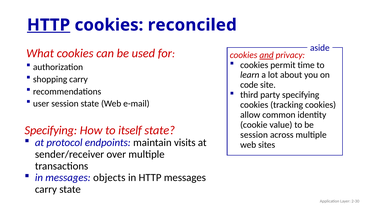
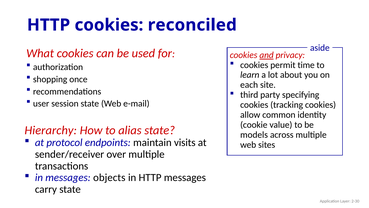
HTTP underline: present -> none (49, 25)
shopping carry: carry -> once (78, 79)
code: code -> each (249, 85)
Specifying: Specifying -> Hierarchy (51, 130)
itself: itself -> alias (130, 130)
session: session -> models (254, 135)
